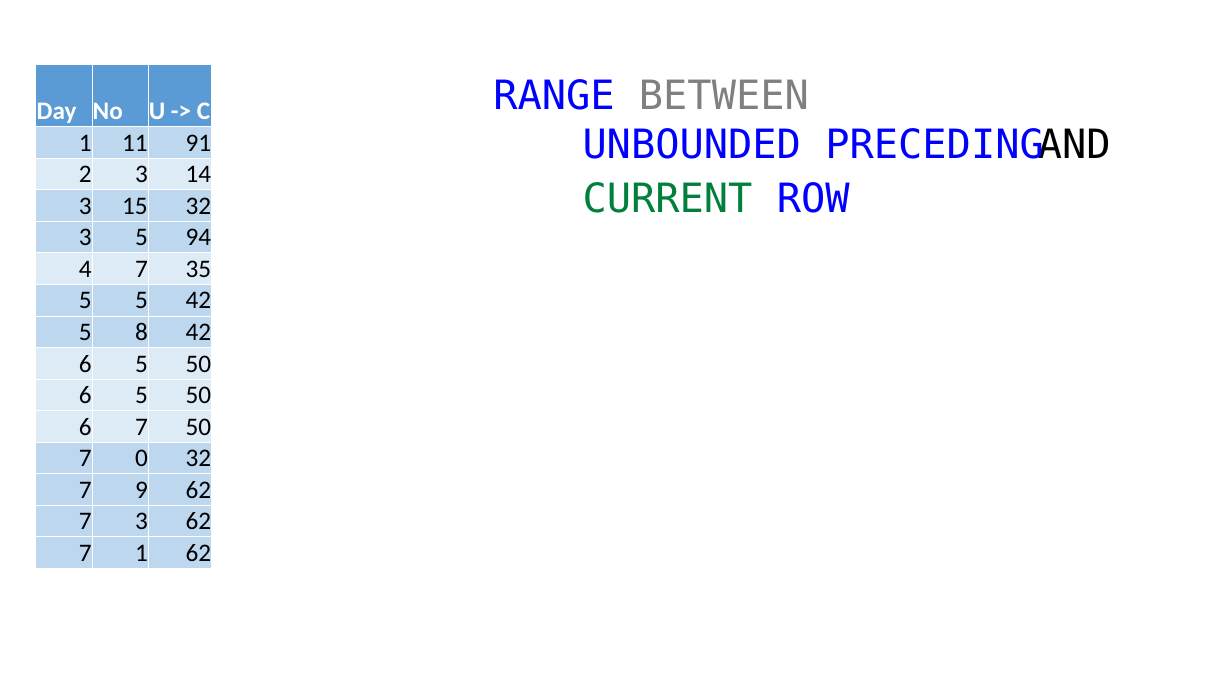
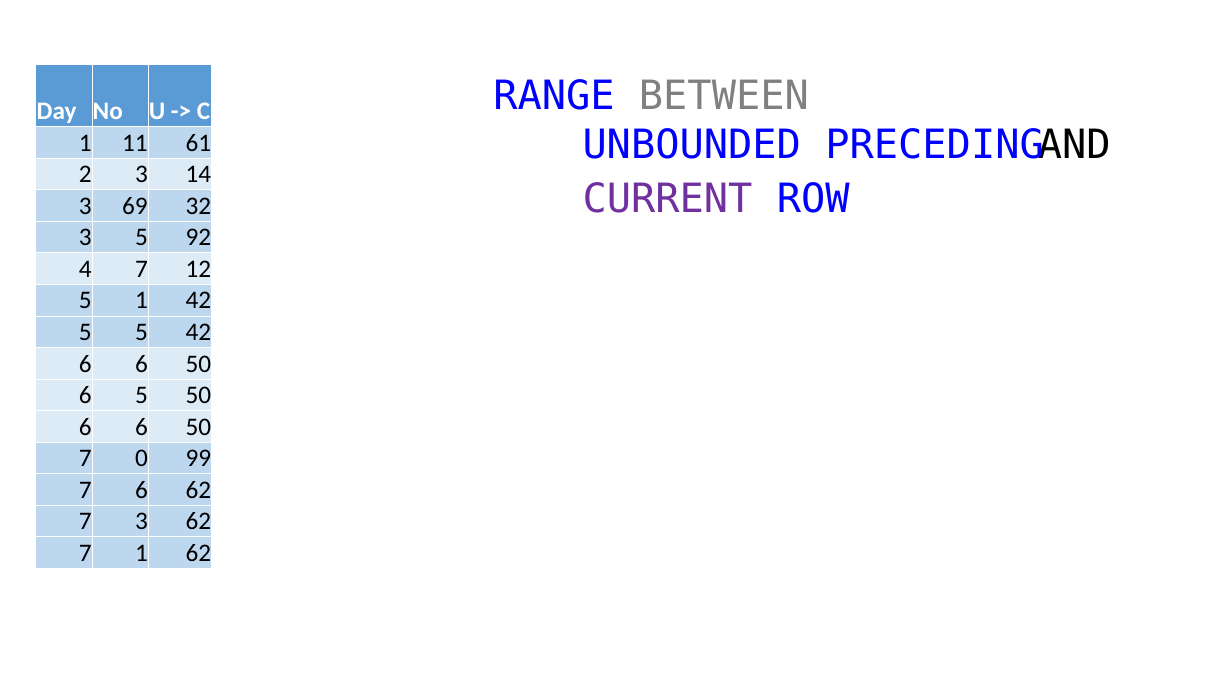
91: 91 -> 61 (198, 143)
CURRENT colour: green -> purple (667, 199)
15: 15 -> 69 (135, 206)
94: 94 -> 92 (198, 237)
35: 35 -> 12 (198, 269)
5 5: 5 -> 1 (141, 300)
5 8: 8 -> 5 (141, 332)
5: 5 -> 6 (141, 363)
7: 7 -> 6 (141, 427)
0 32: 32 -> 99 (198, 458)
7 9: 9 -> 6 (141, 490)
